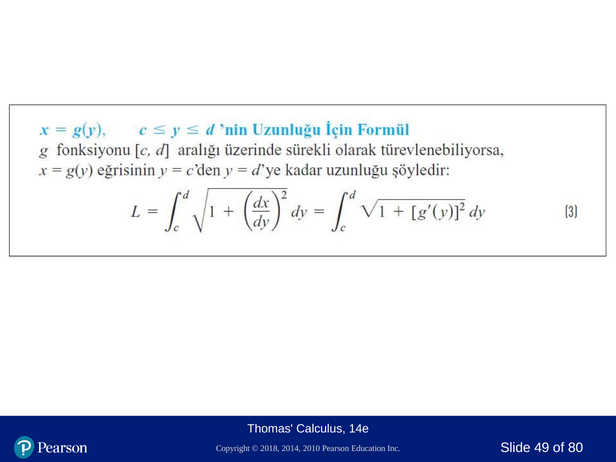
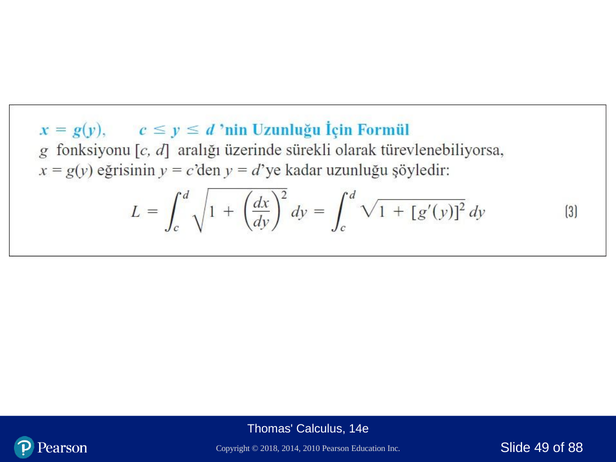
80: 80 -> 88 (576, 448)
